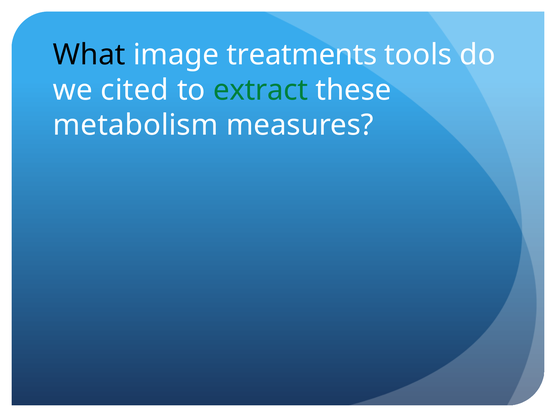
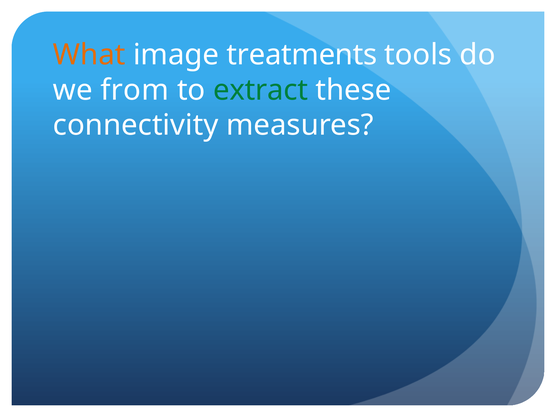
What colour: black -> orange (89, 55)
cited: cited -> from (135, 90)
metabolism: metabolism -> connectivity (136, 125)
